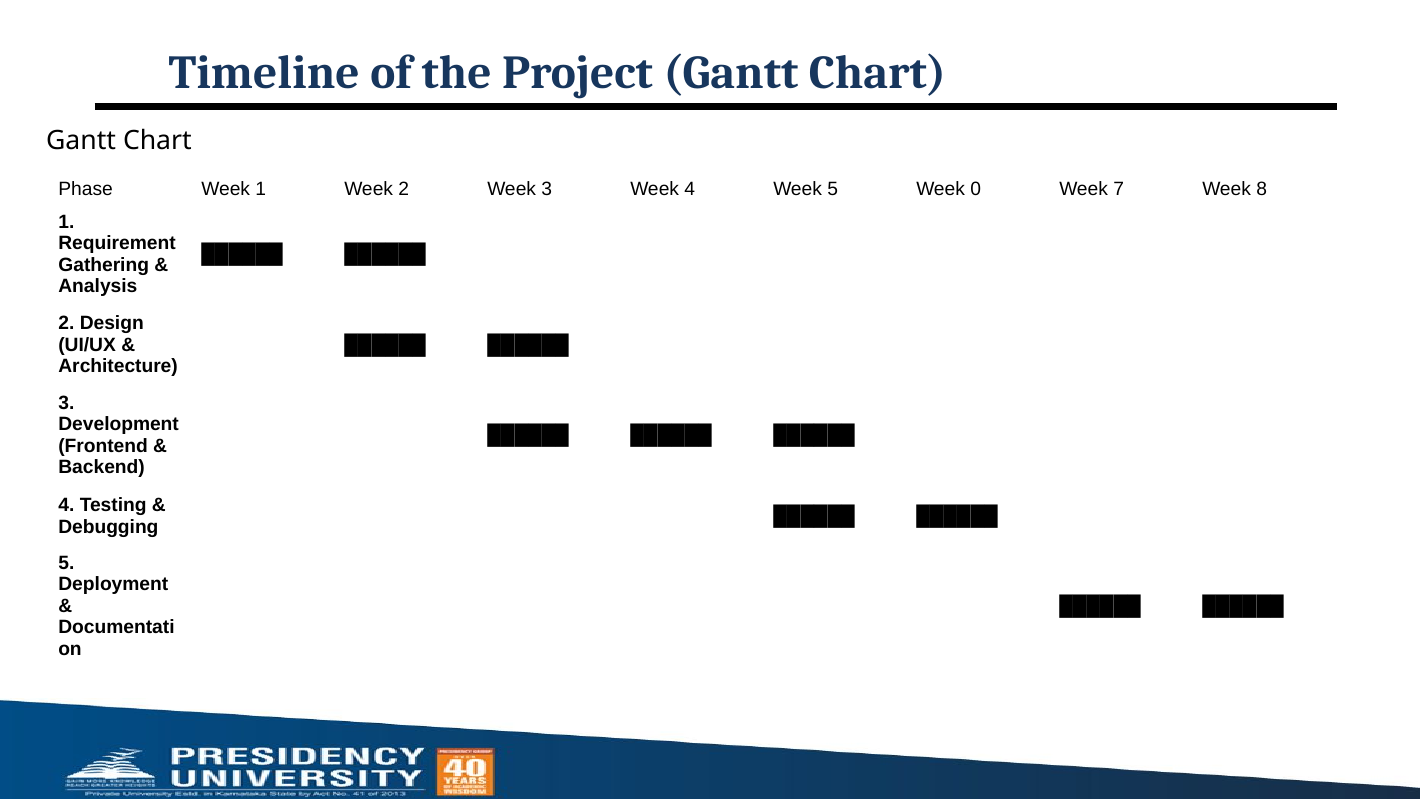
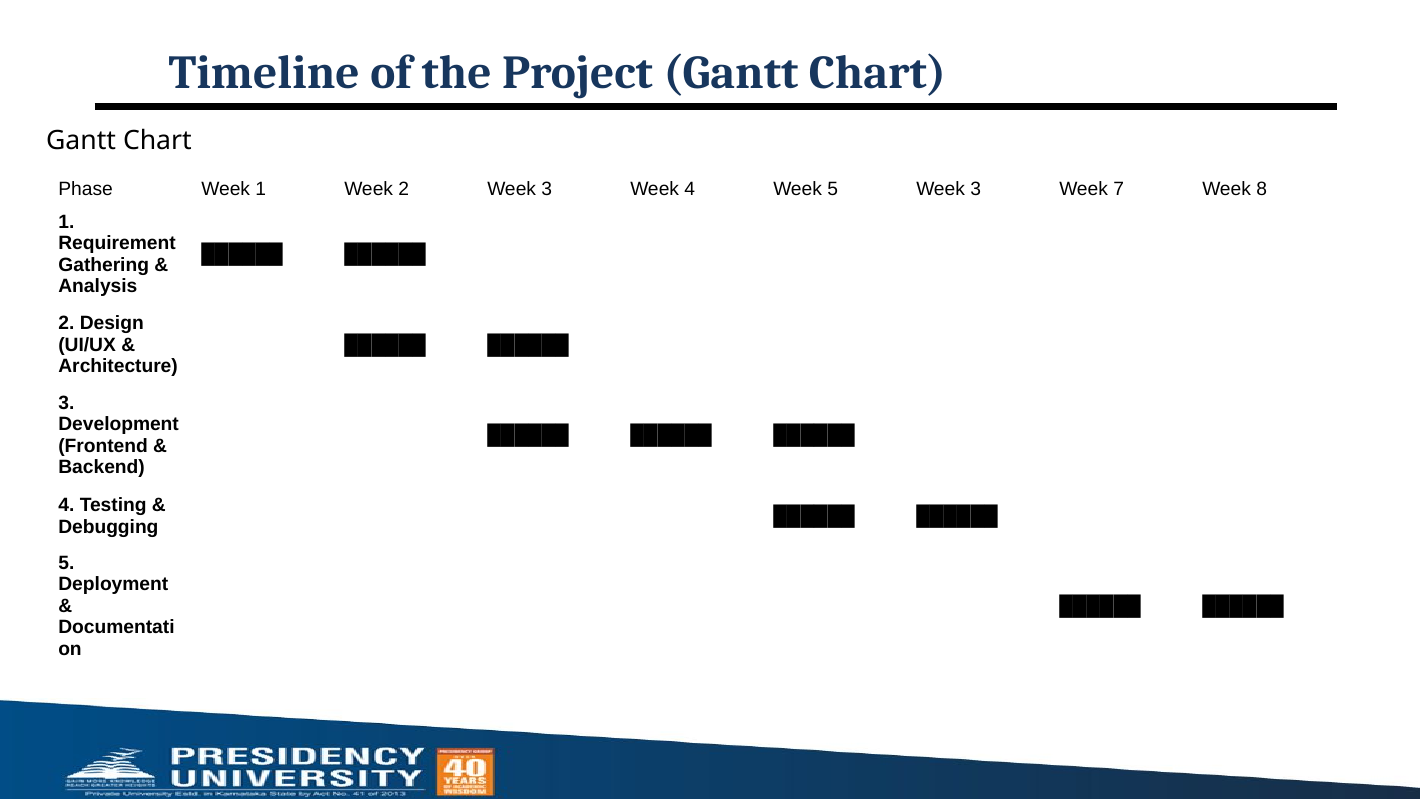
5 Week 0: 0 -> 3 (976, 189)
